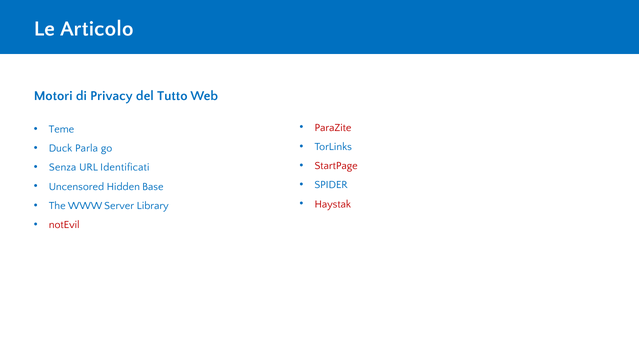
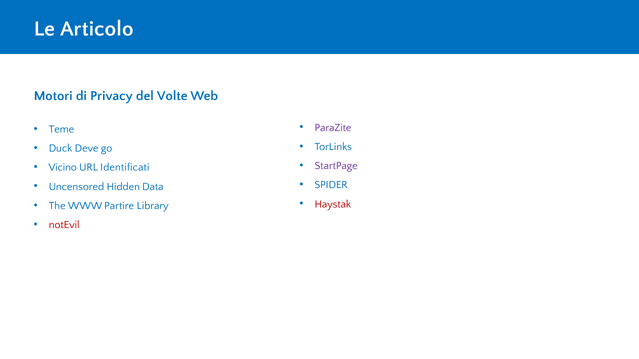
Tutto: Tutto -> Volte (172, 96)
ParaZite colour: red -> purple (333, 128)
Parla: Parla -> Deve (87, 149)
StartPage colour: red -> purple (336, 166)
Senza: Senza -> Vicino (63, 168)
Base: Base -> Data (153, 187)
Server: Server -> Partire (119, 206)
